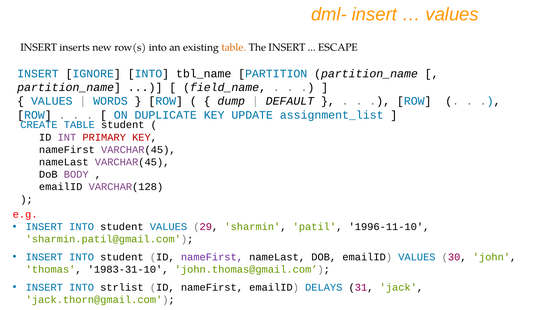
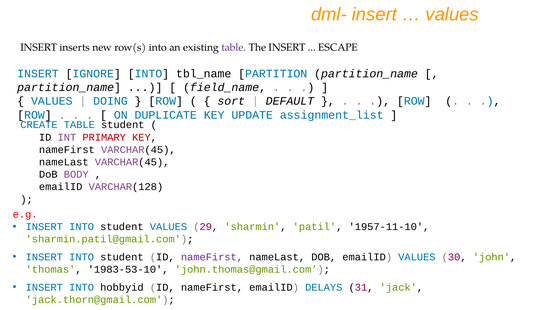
table colour: orange -> purple (234, 48)
WORDS: WORDS -> DOING (110, 101)
dump: dump -> sort (231, 101)
1996-11-10: 1996-11-10 -> 1957-11-10 (389, 227)
1983-31-10: 1983-31-10 -> 1983-53-10 (128, 270)
strlist: strlist -> hobbyid (122, 288)
